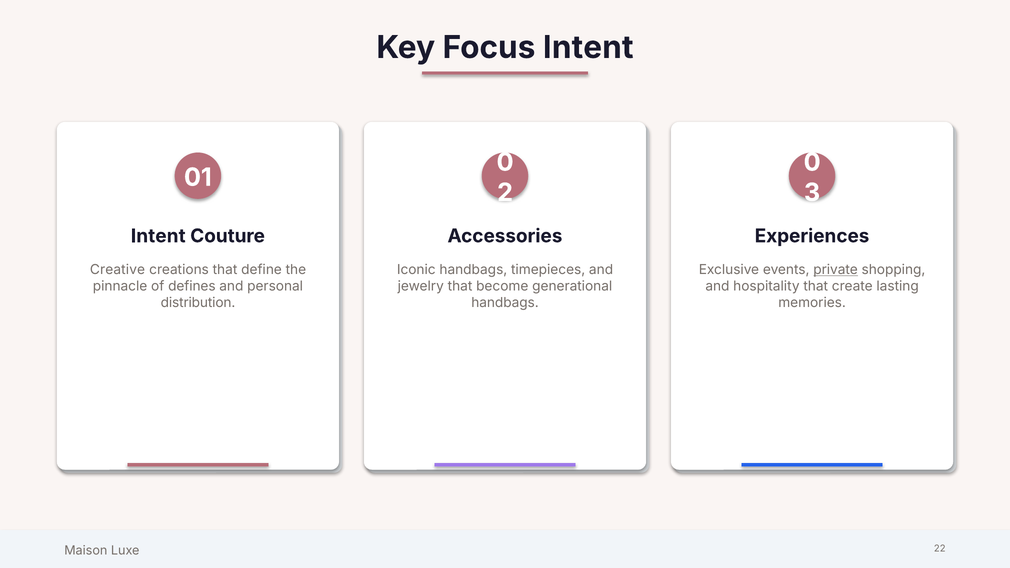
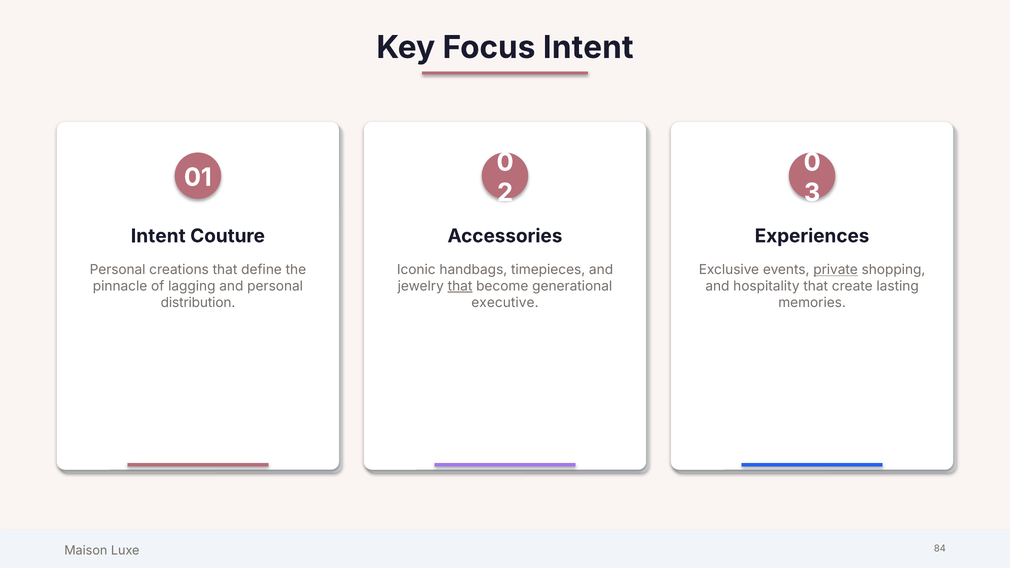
Creative: Creative -> Personal (118, 270)
defines: defines -> lagging (192, 286)
that underline: none -> present (460, 286)
handbags: handbags -> executive (505, 303)
22: 22 -> 84 (940, 549)
